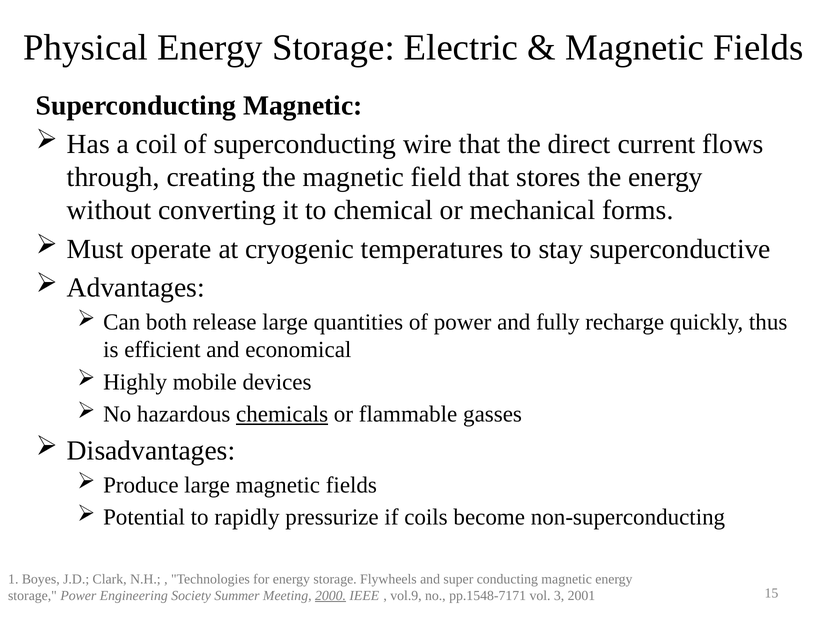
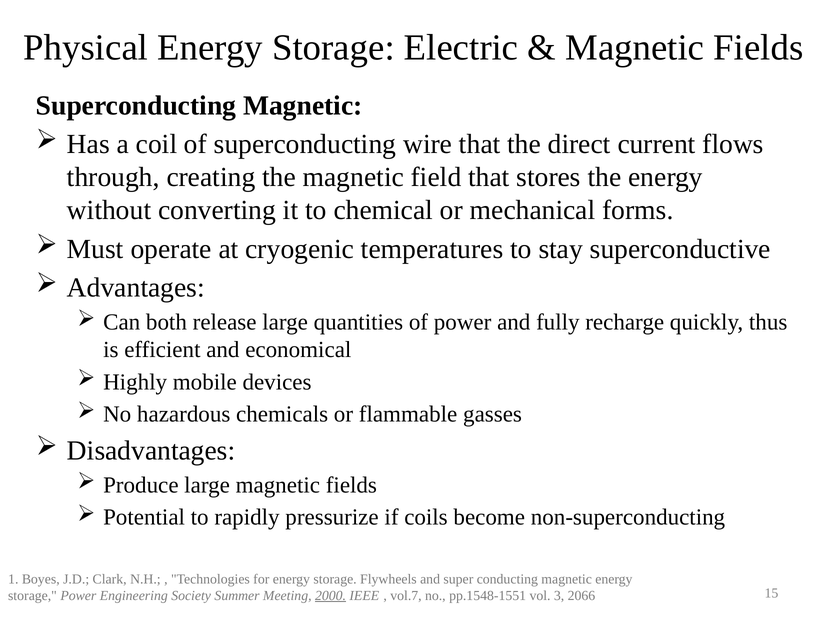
chemicals underline: present -> none (282, 414)
vol.9: vol.9 -> vol.7 (406, 596)
pp.1548-7171: pp.1548-7171 -> pp.1548-1551 (488, 596)
2001: 2001 -> 2066 (581, 596)
